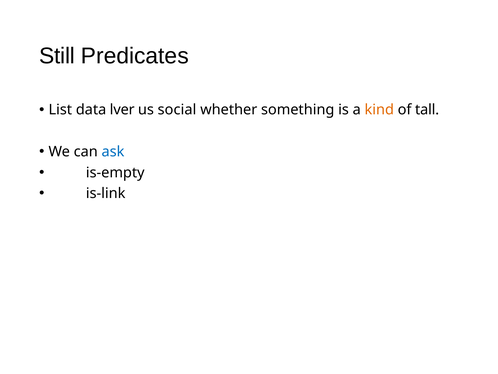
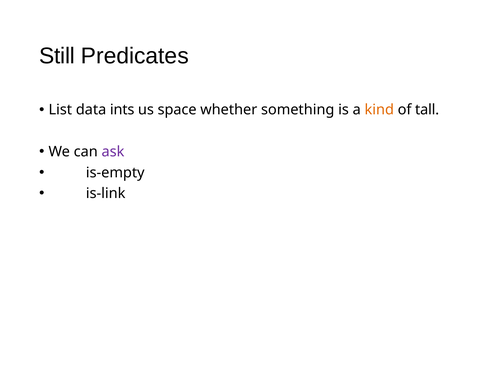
lver: lver -> ints (122, 110)
social: social -> space (177, 110)
ask colour: blue -> purple (113, 151)
